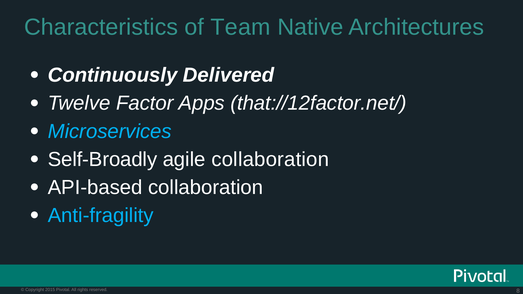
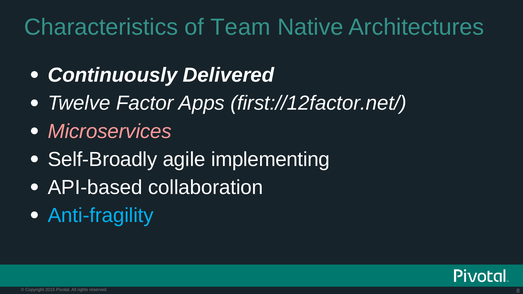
that://12factor.net/: that://12factor.net/ -> first://12factor.net/ (319, 103)
Microservices colour: light blue -> pink (110, 131)
agile collaboration: collaboration -> implementing (270, 159)
